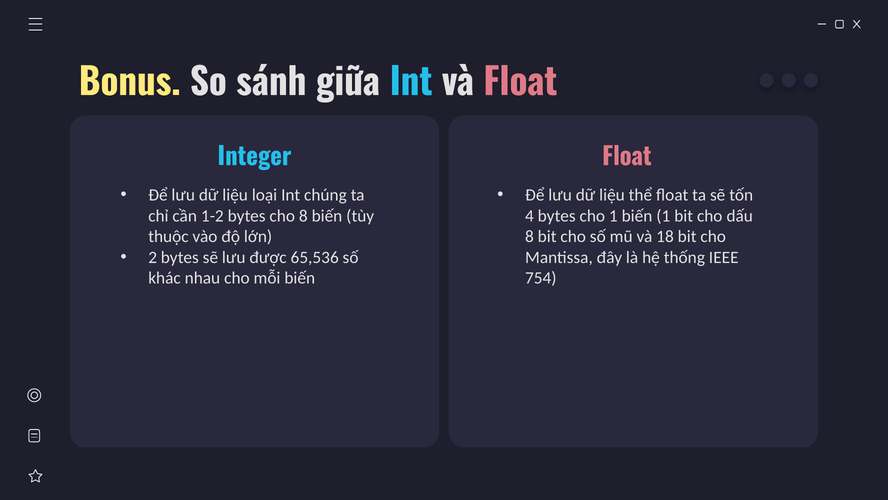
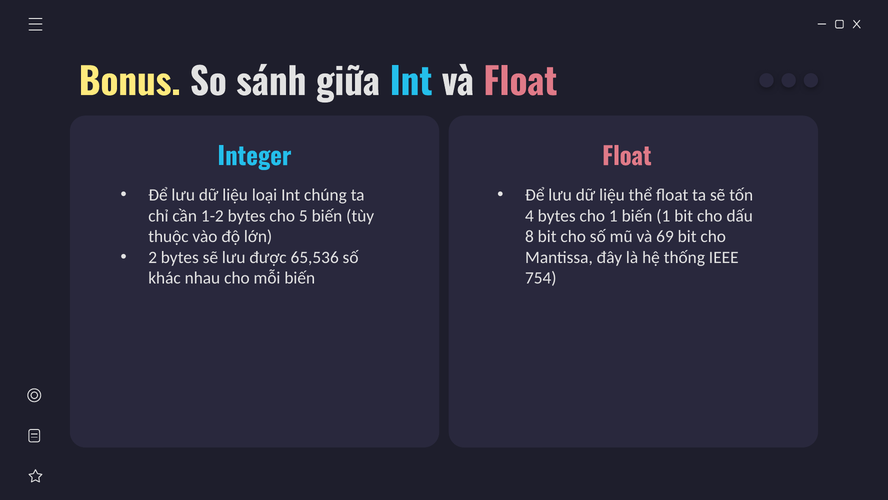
cho 8: 8 -> 5 (303, 216)
18: 18 -> 69 (665, 236)
